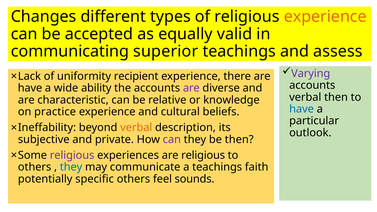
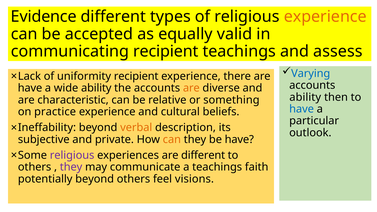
Changes: Changes -> Evidence (44, 17)
communicating superior: superior -> recipient (166, 51)
Varying colour: purple -> blue (311, 73)
are colour: purple -> orange (191, 88)
verbal: verbal -> ability (305, 97)
knowledge: knowledge -> something (231, 100)
can colour: purple -> orange (172, 139)
be then: then -> have (239, 139)
are religious: religious -> different (203, 155)
they colour: blue -> purple (71, 167)
potentially specific: specific -> beyond (95, 179)
sounds: sounds -> visions (194, 179)
